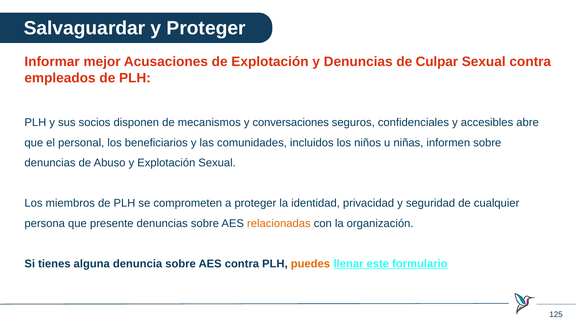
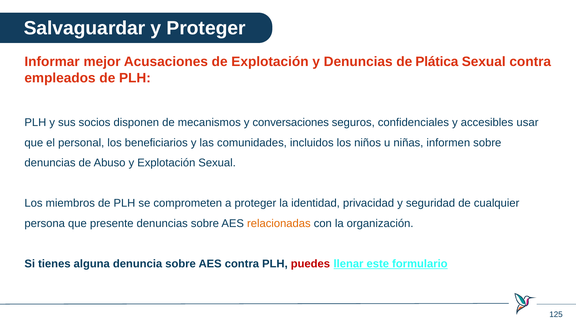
Culpar: Culpar -> Plática (437, 62)
abre: abre -> usar (527, 123)
puedes colour: orange -> red (310, 264)
